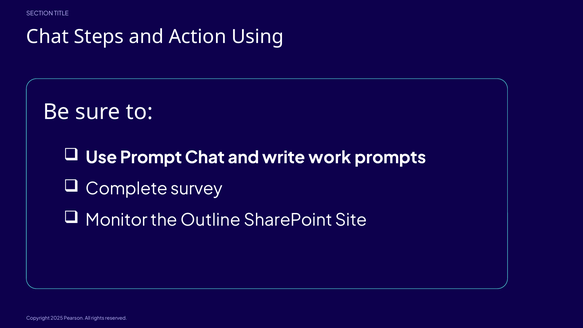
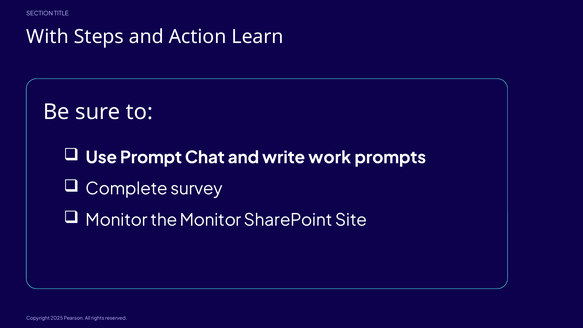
Chat: Chat -> With (48, 37)
Using: Using -> Learn (258, 37)
the Outline: Outline -> Monitor (211, 220)
